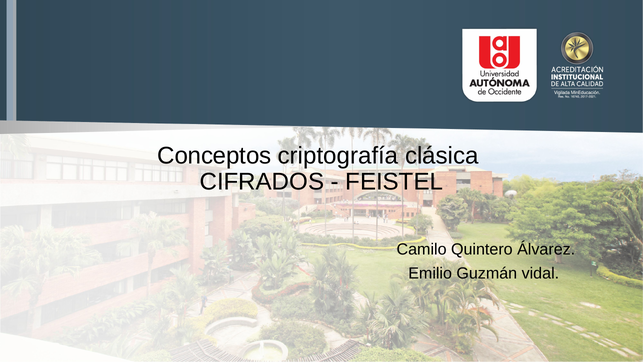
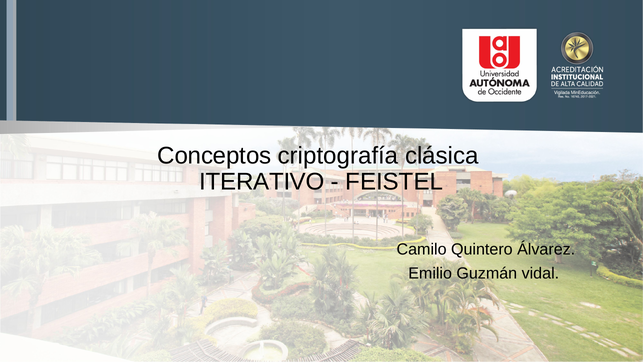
CIFRADOS: CIFRADOS -> ITERATIVO (262, 182)
